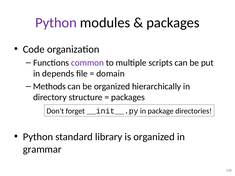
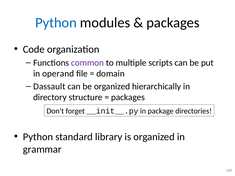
Python colour: purple -> blue (56, 23)
depends: depends -> operand (58, 74)
Methods: Methods -> Dassault (49, 87)
